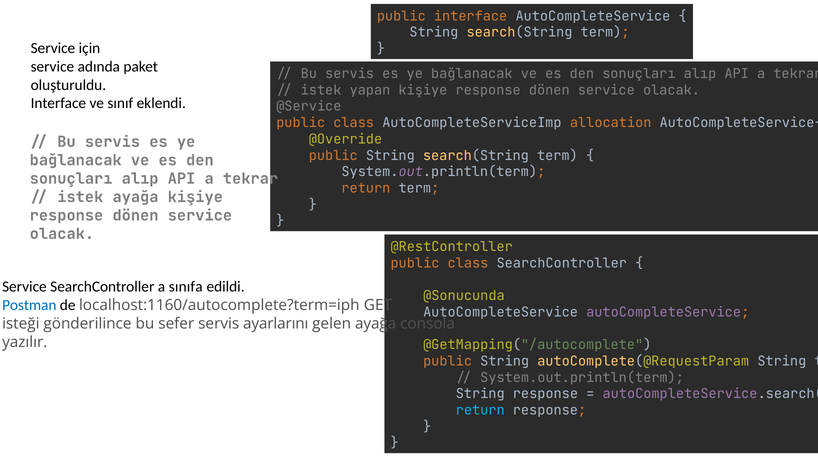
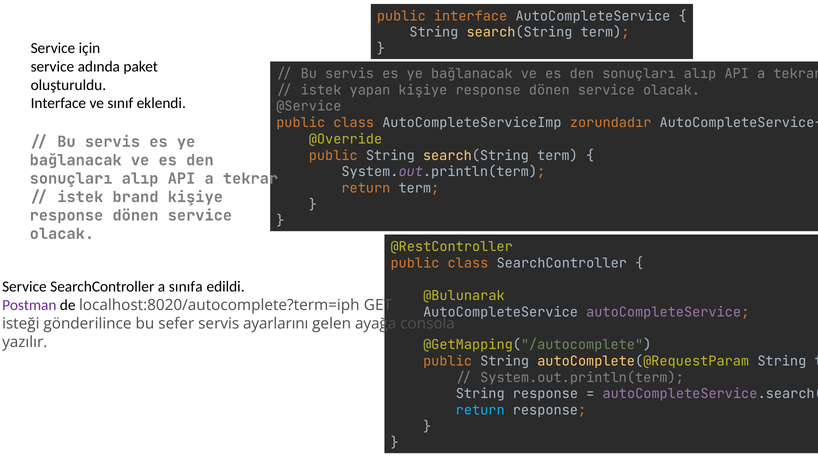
allocation: allocation -> zorundadır (611, 123)
istek ayağa: ayağa -> brand (135, 197)
@Sonucunda: @Sonucunda -> @Bulunarak (464, 296)
Postman colour: blue -> purple (29, 305)
localhost:1160/autocomplete?term=iph: localhost:1160/autocomplete?term=iph -> localhost:8020/autocomplete?term=iph (219, 305)
